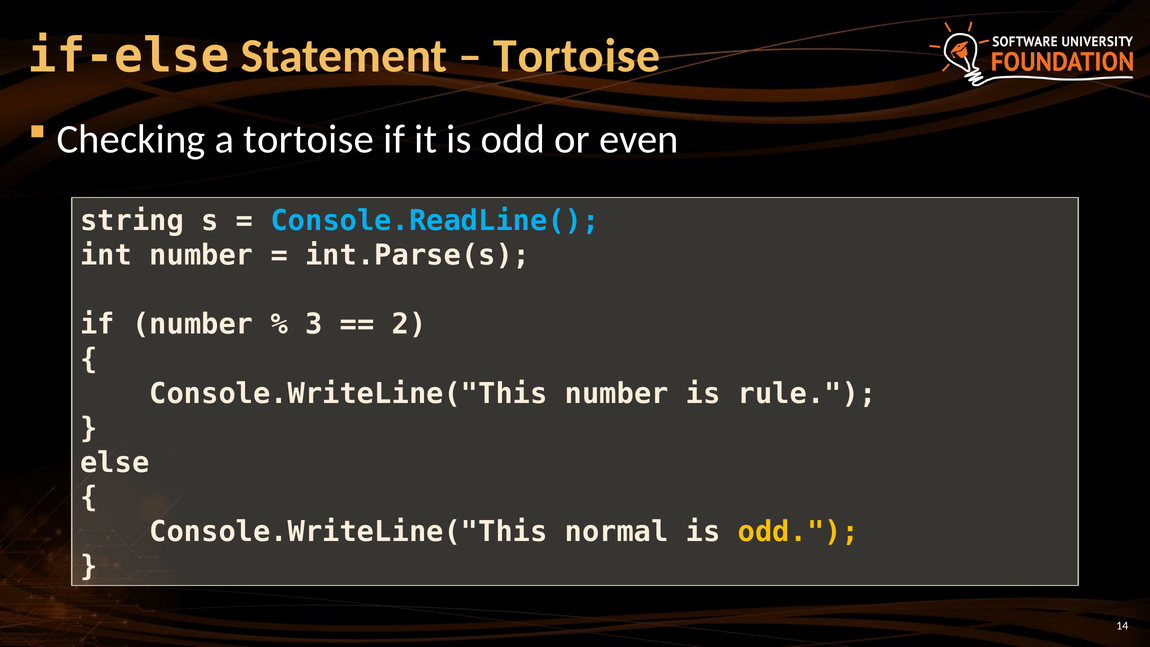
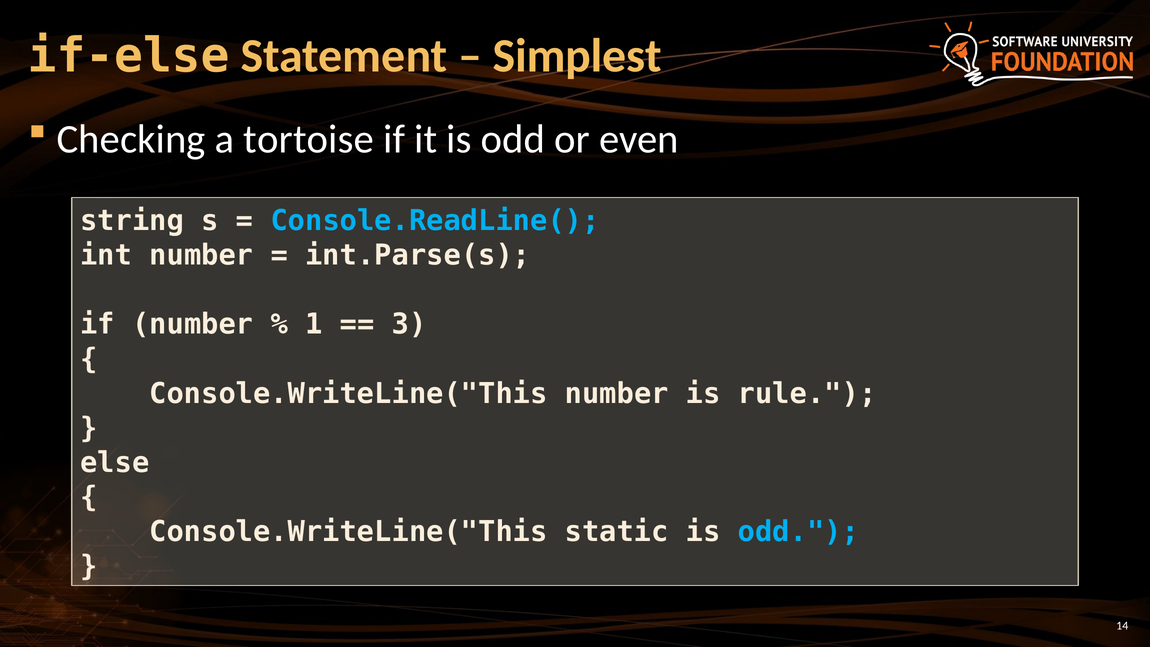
Tortoise: Tortoise -> Simplest (577, 56)
3: 3 -> 1 (314, 325)
2: 2 -> 3 (409, 325)
normal: normal -> static (617, 532)
odd colour: yellow -> light blue (798, 532)
